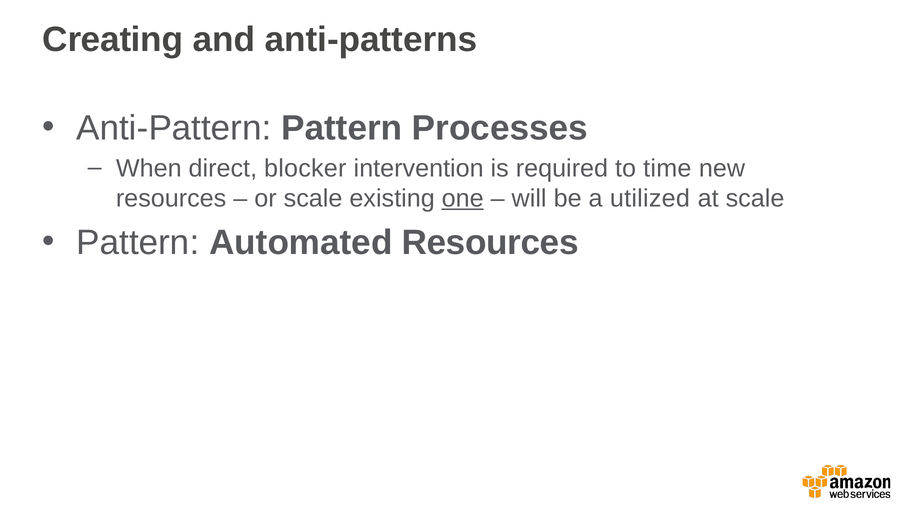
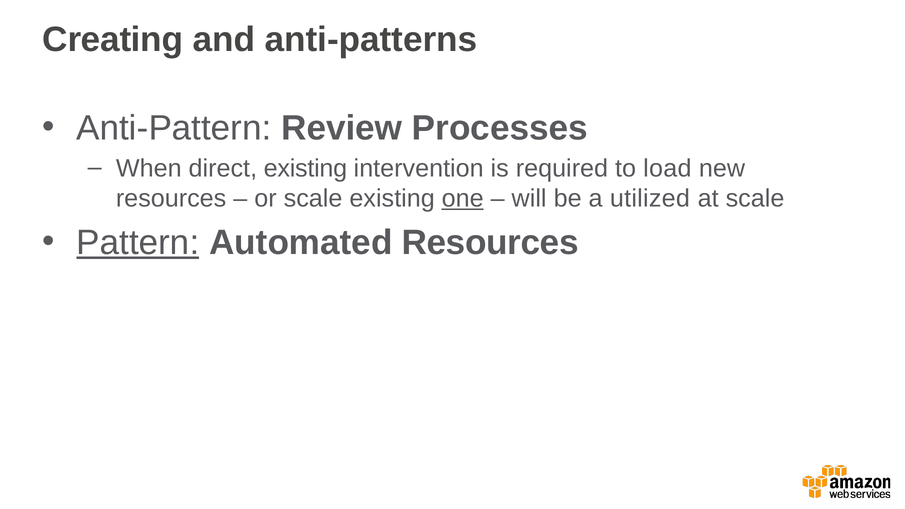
Anti-Pattern Pattern: Pattern -> Review (342, 128)
direct blocker: blocker -> existing (305, 168)
time: time -> load (667, 168)
Pattern underline: none -> present (138, 243)
